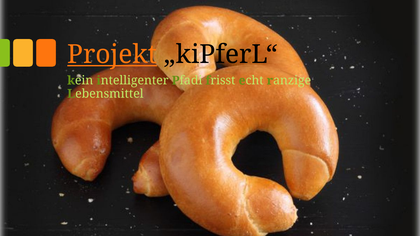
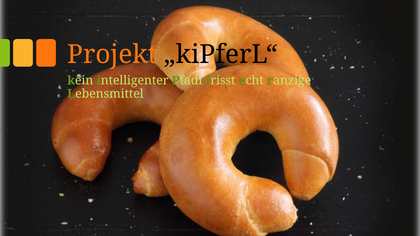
Projekt underline: present -> none (112, 54)
